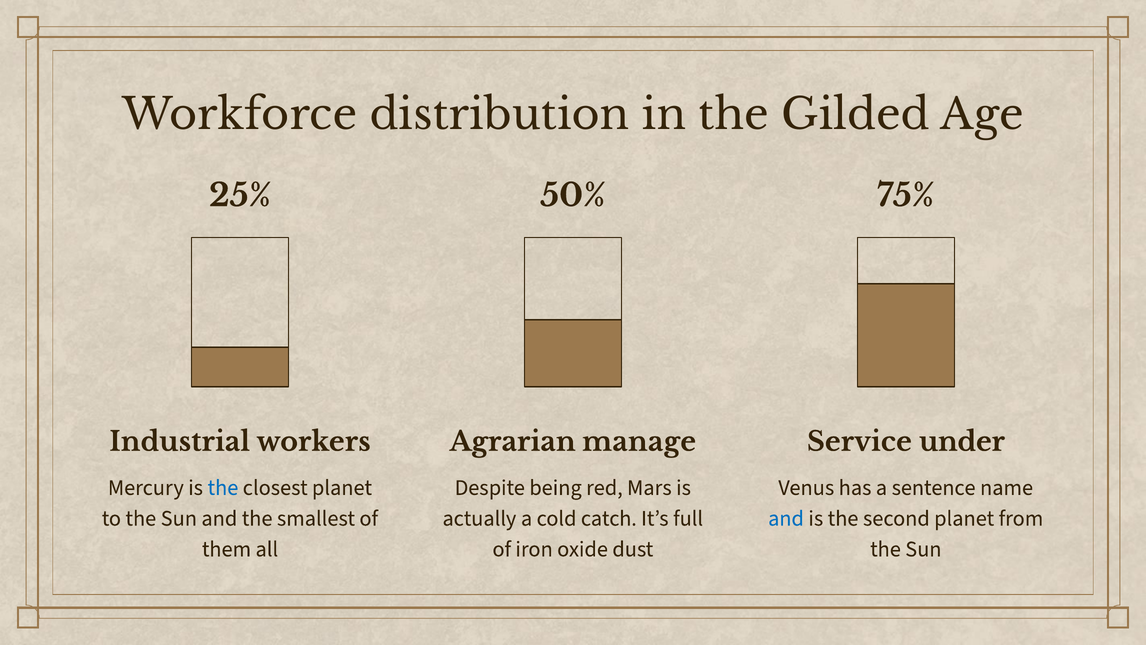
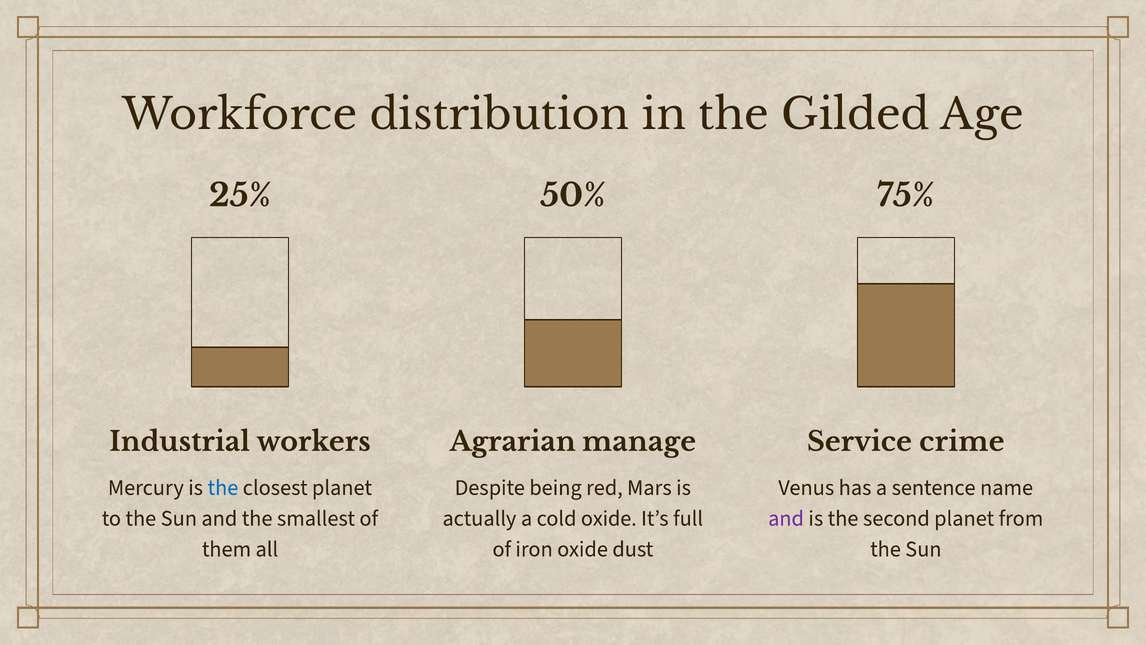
under: under -> crime (962, 442)
cold catch: catch -> oxide (609, 518)
and colour: blue -> purple (786, 518)
